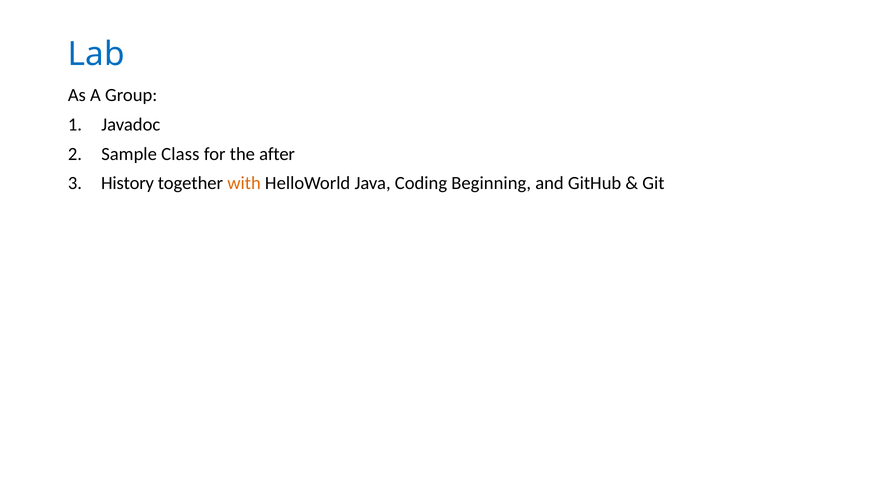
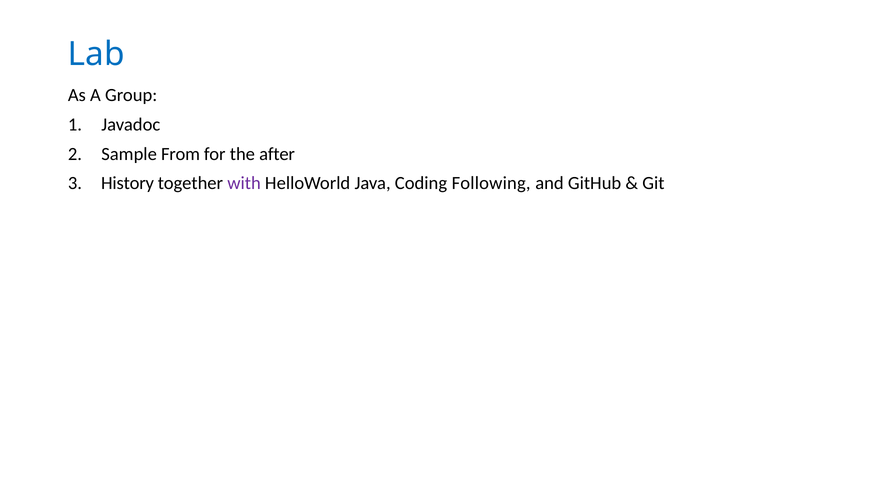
Class: Class -> From (181, 154)
with colour: orange -> purple (244, 183)
Beginning: Beginning -> Following (491, 183)
